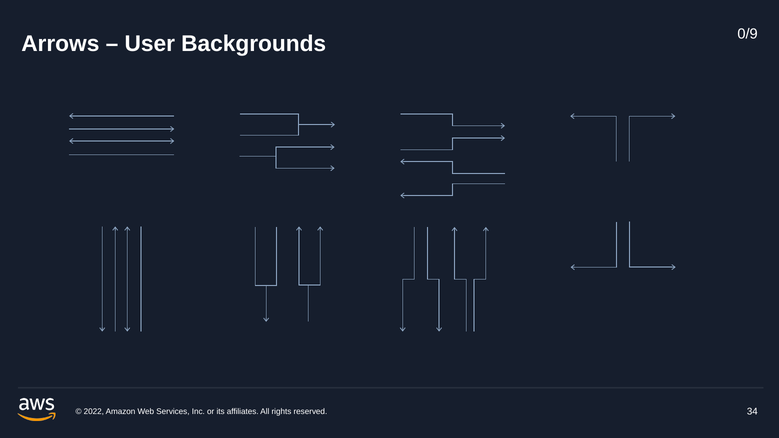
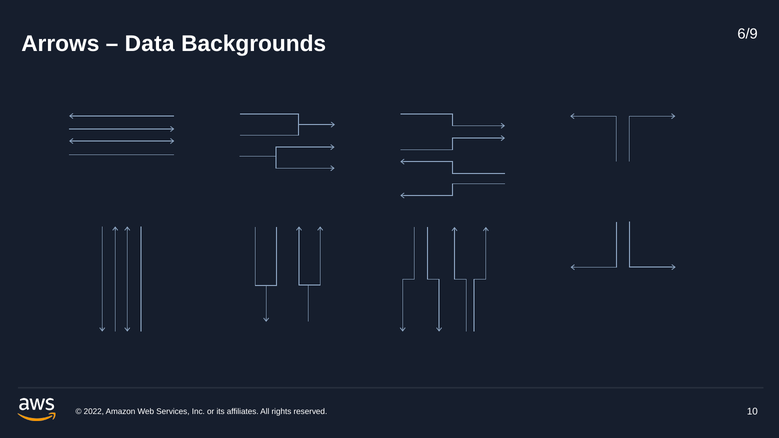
User: User -> Data (150, 44)
0/9: 0/9 -> 6/9 (748, 34)
34: 34 -> 10 (752, 412)
